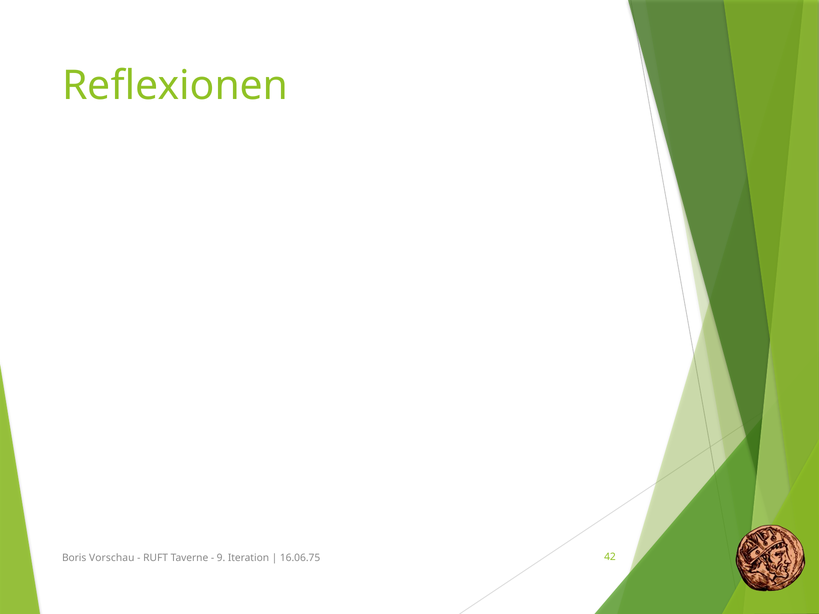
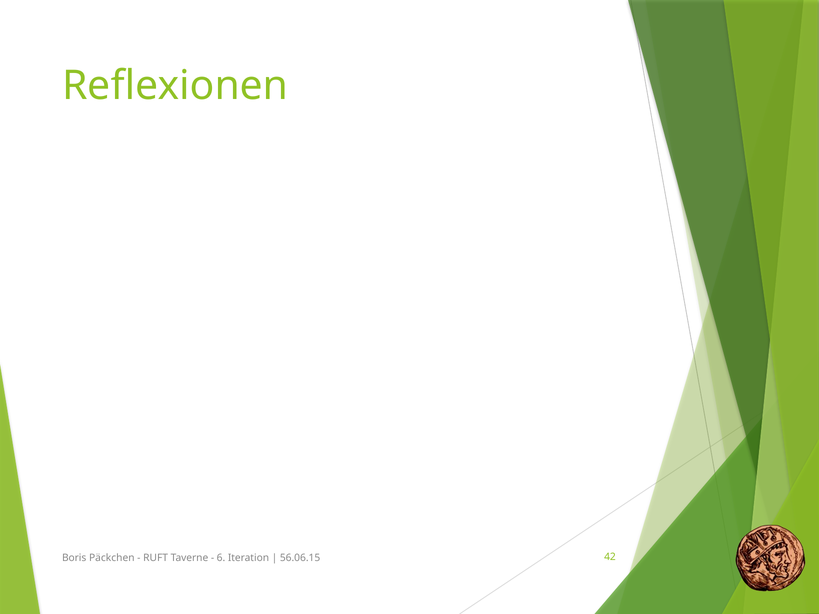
Vorschau: Vorschau -> Päckchen (112, 558)
9: 9 -> 6 (221, 558)
16.06.75: 16.06.75 -> 56.06.15 (300, 558)
